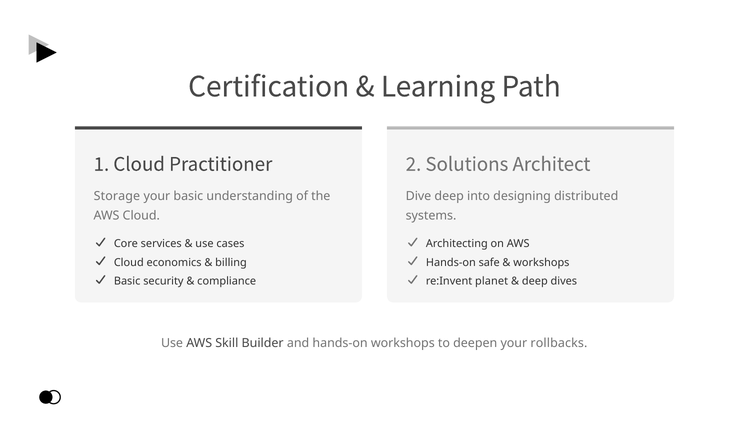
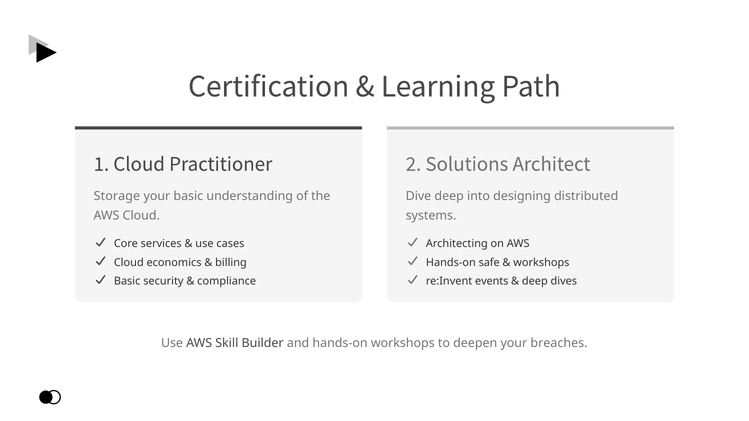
planet: planet -> events (492, 281)
rollbacks: rollbacks -> breaches (559, 343)
